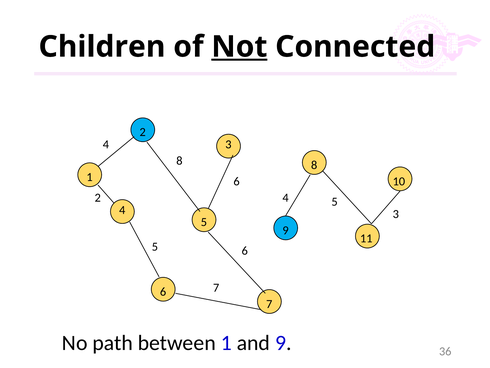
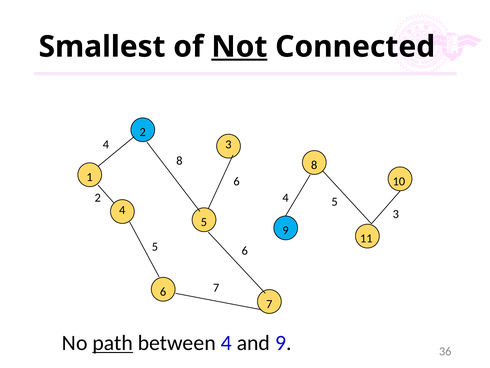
Children: Children -> Smallest (102, 47)
path underline: none -> present (113, 343)
between 1: 1 -> 4 (226, 343)
